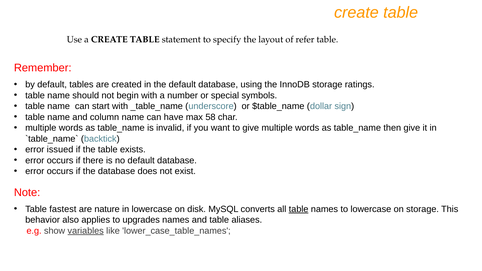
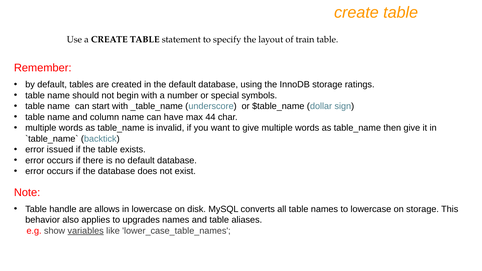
refer: refer -> train (305, 40)
58: 58 -> 44 (210, 117)
fastest: fastest -> handle (63, 209)
nature: nature -> allows (107, 209)
table underline: present -> none (299, 209)
